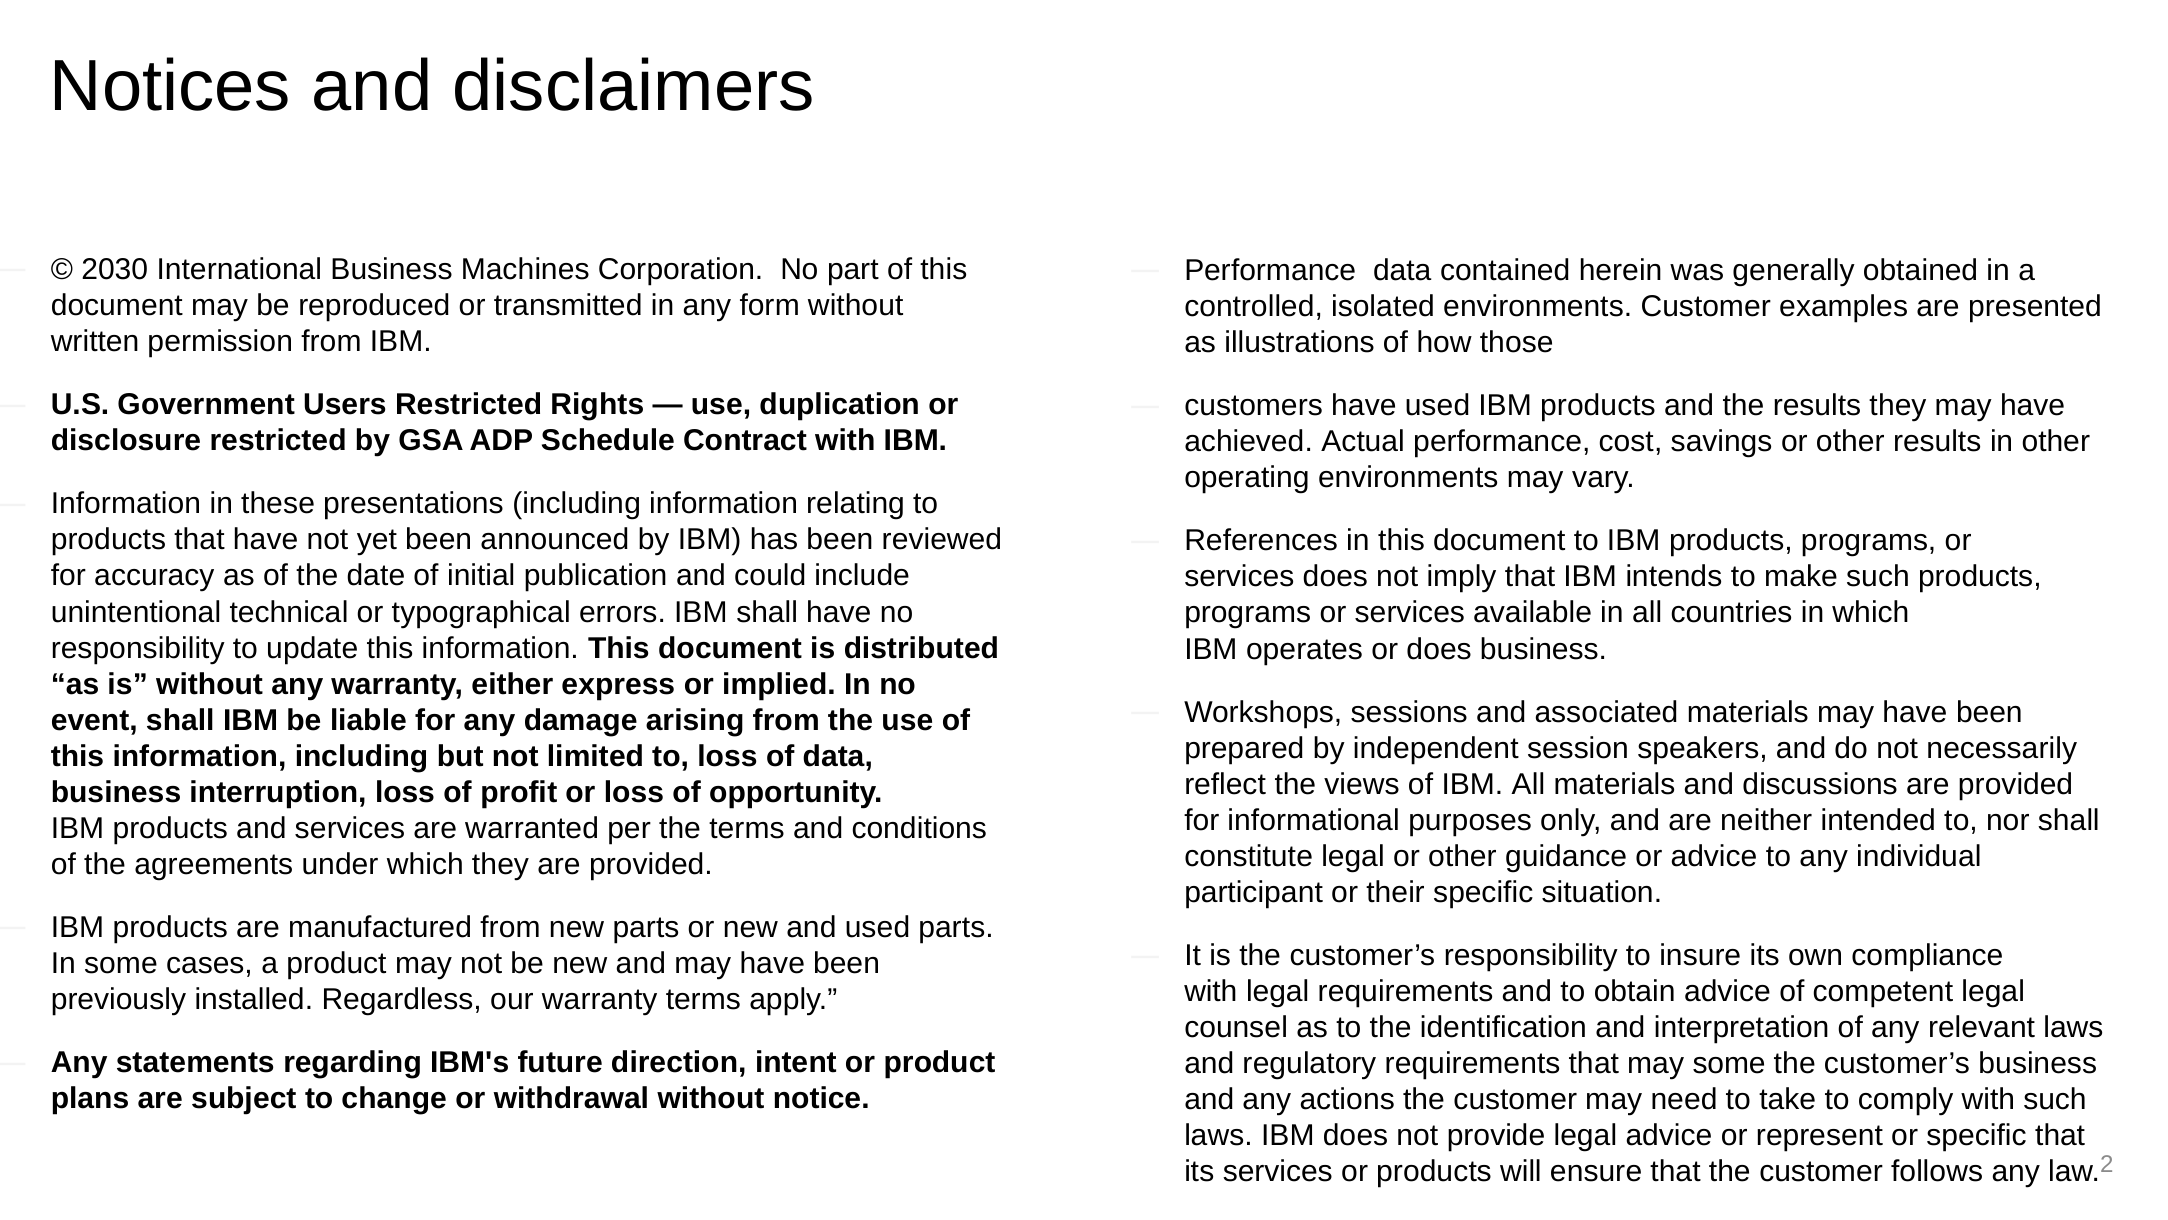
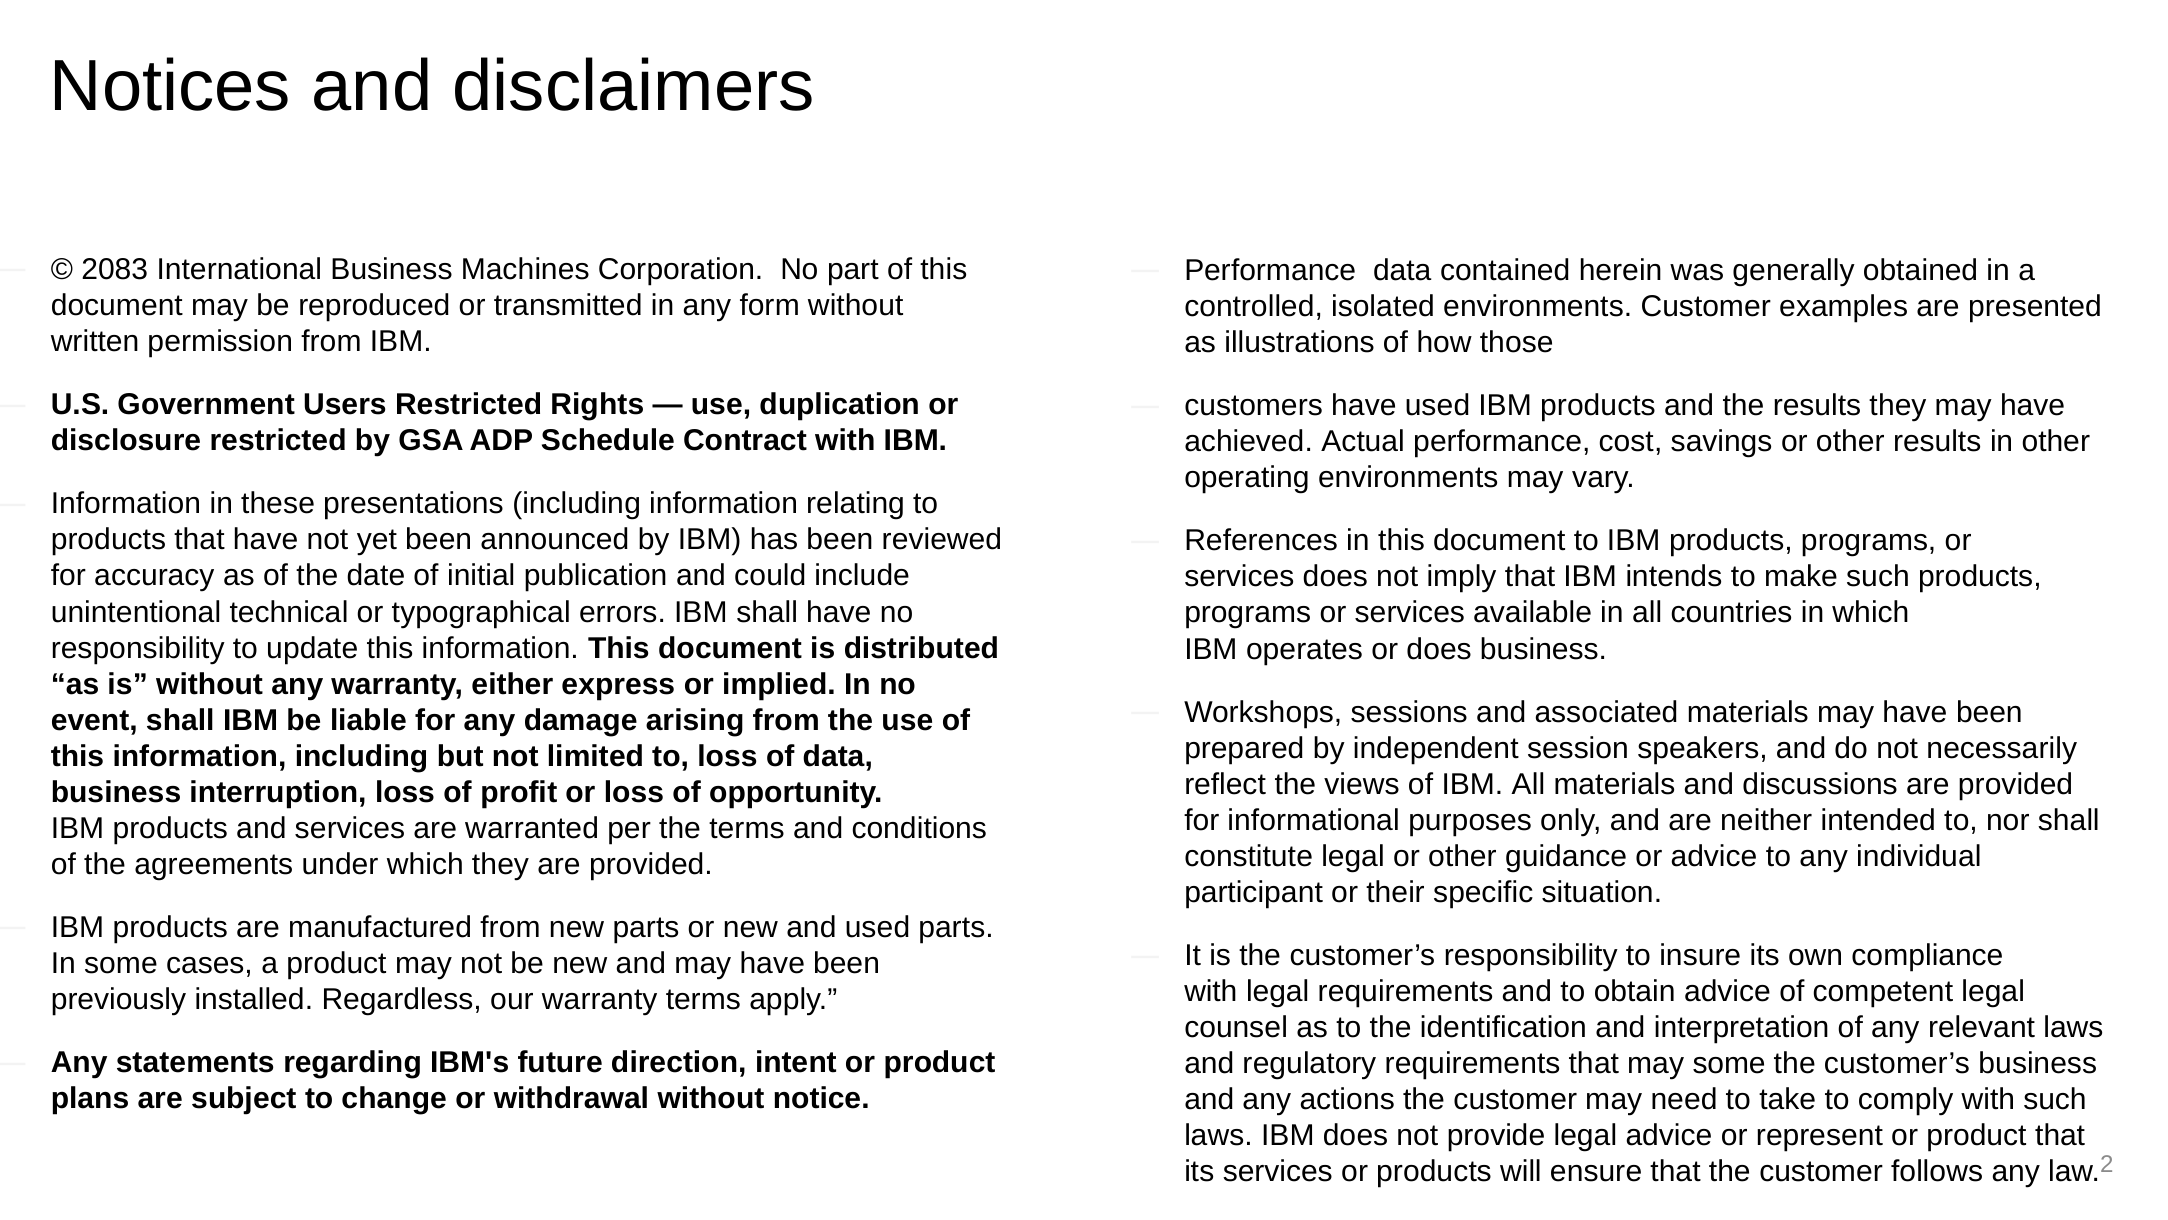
2030: 2030 -> 2083 (115, 269)
represent or specific: specific -> product (1976, 1136)
